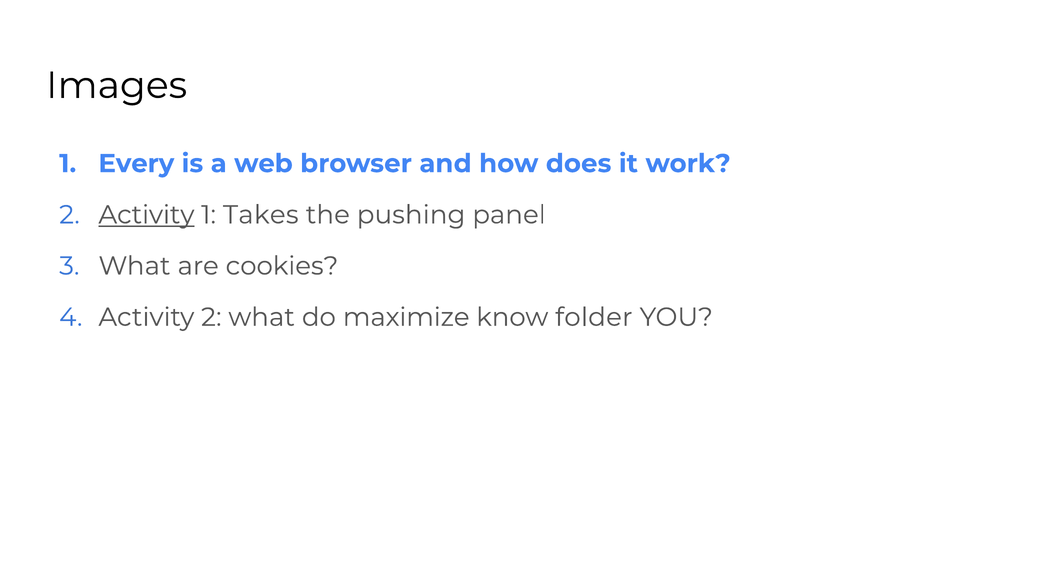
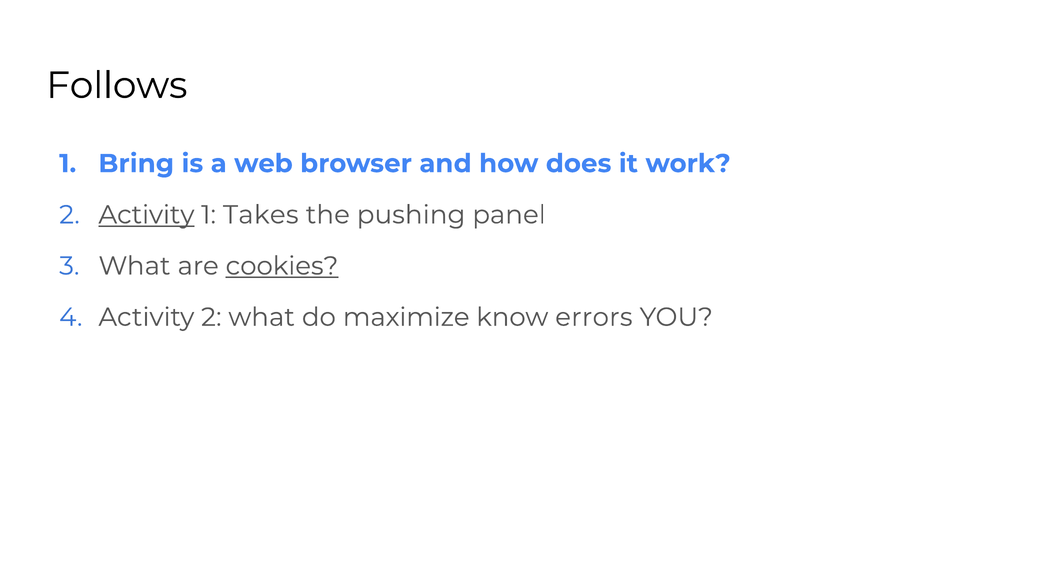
Images: Images -> Follows (117, 86)
Every: Every -> Bring (136, 164)
cookies underline: none -> present (282, 266)
folder: folder -> errors (594, 317)
